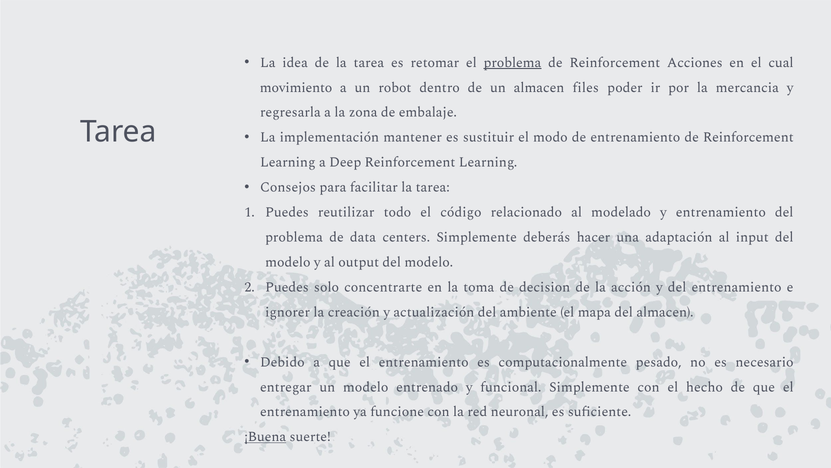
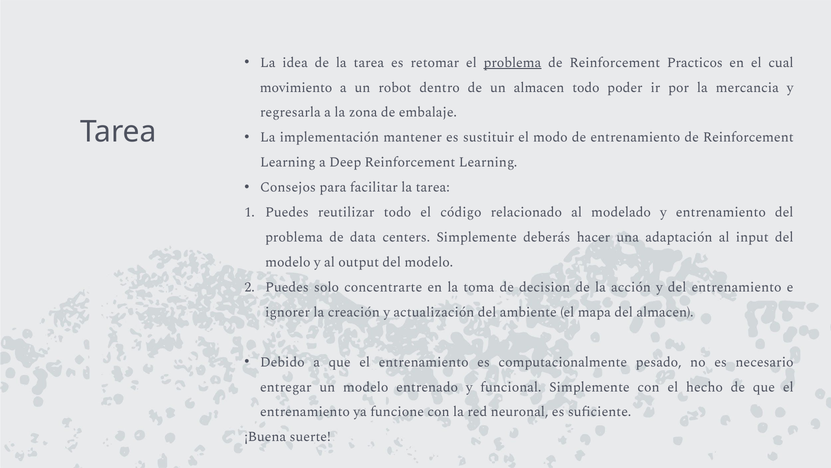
Acciones: Acciones -> Practicos (695, 62)
almacen files: files -> todo (586, 87)
¡Buena underline: present -> none (265, 436)
